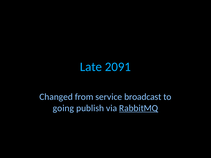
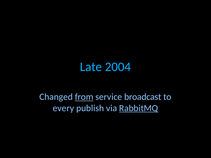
2091: 2091 -> 2004 (118, 67)
from underline: none -> present (84, 97)
going: going -> every (63, 108)
